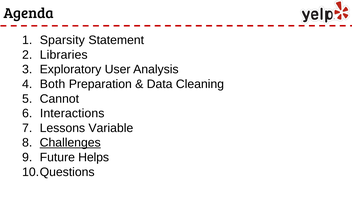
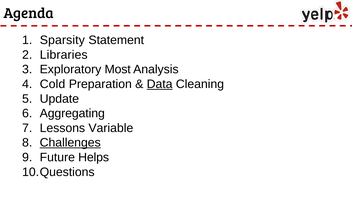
User: User -> Most (118, 69)
Both: Both -> Cold (53, 84)
Data underline: none -> present (160, 84)
Cannot: Cannot -> Update (59, 99)
Interactions: Interactions -> Aggregating (72, 113)
